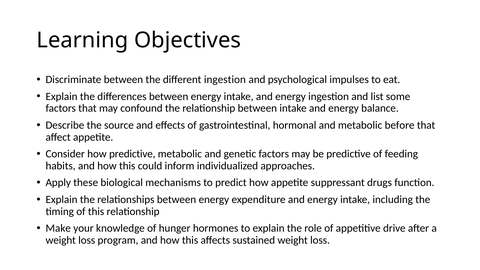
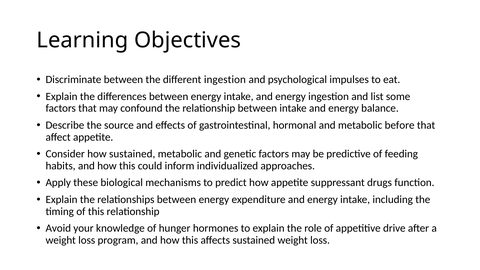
how predictive: predictive -> sustained (132, 154)
Make: Make -> Avoid (58, 228)
